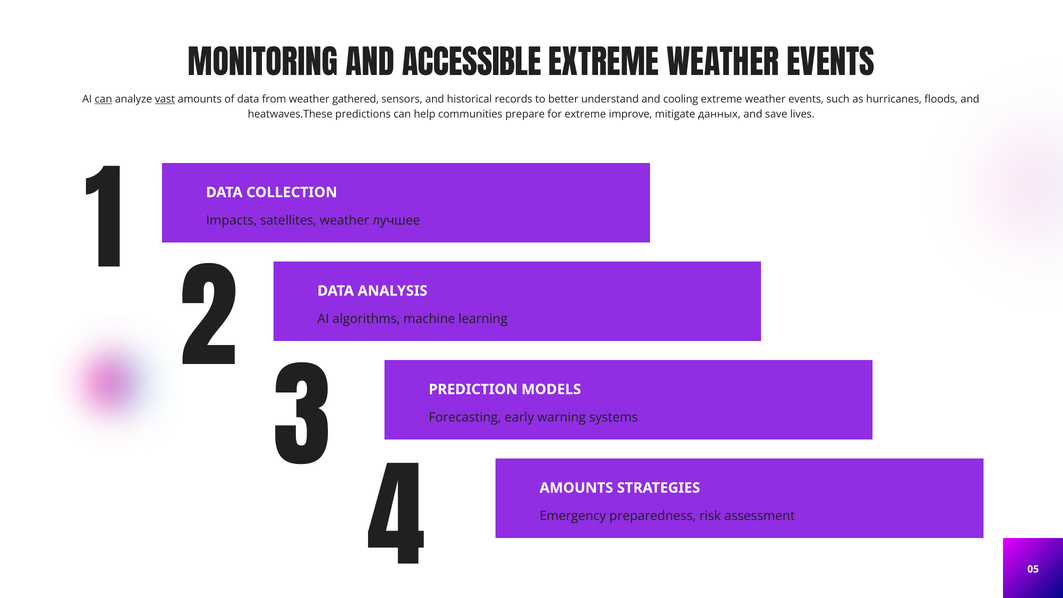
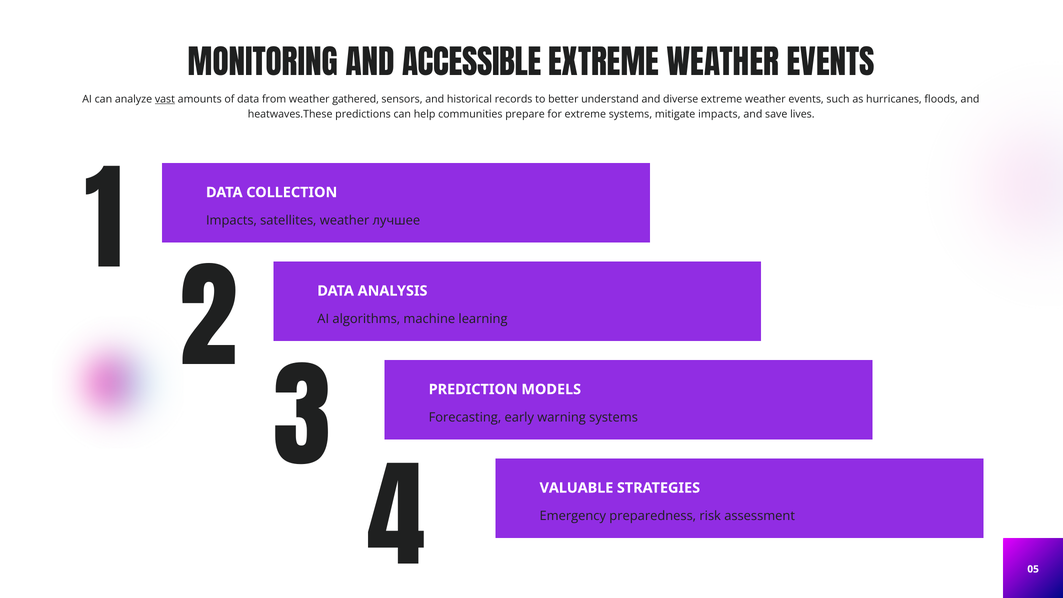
can underline: present -> none (103, 99)
cooling: cooling -> diverse (681, 99)
extreme improve: improve -> systems (630, 114)
mitigate данных: данных -> impacts (719, 114)
AMOUNTS: AMOUNTS -> VALUABLE (576, 488)
